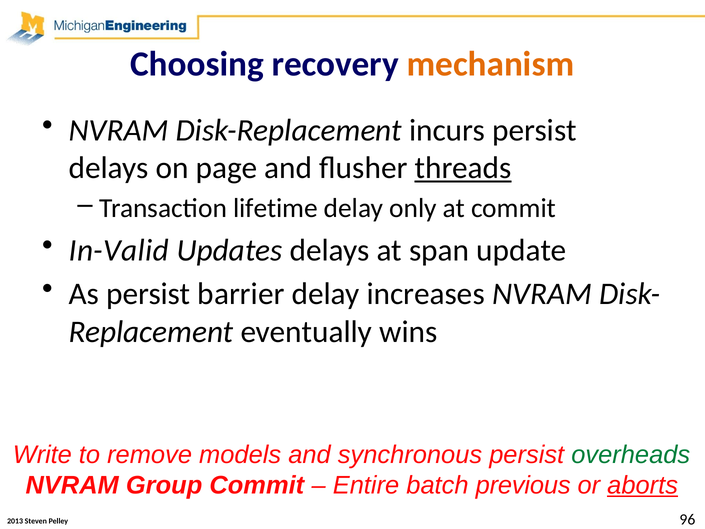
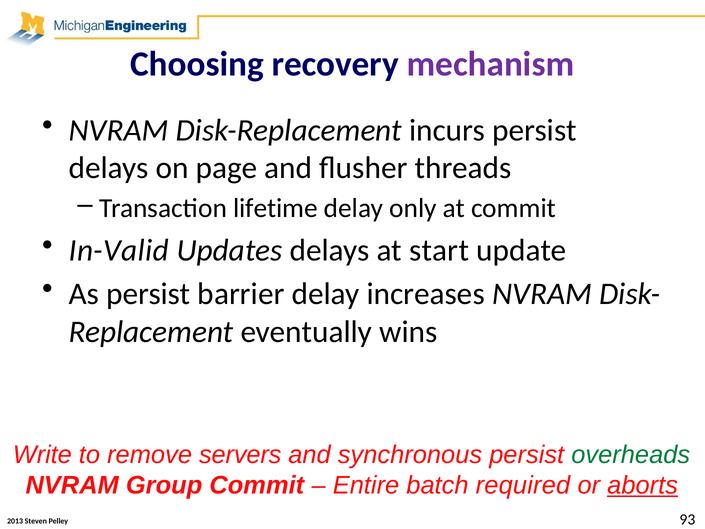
mechanism colour: orange -> purple (490, 64)
threads underline: present -> none (463, 168)
span: span -> start (439, 250)
models: models -> servers (240, 455)
previous: previous -> required (523, 485)
96: 96 -> 93 (687, 519)
